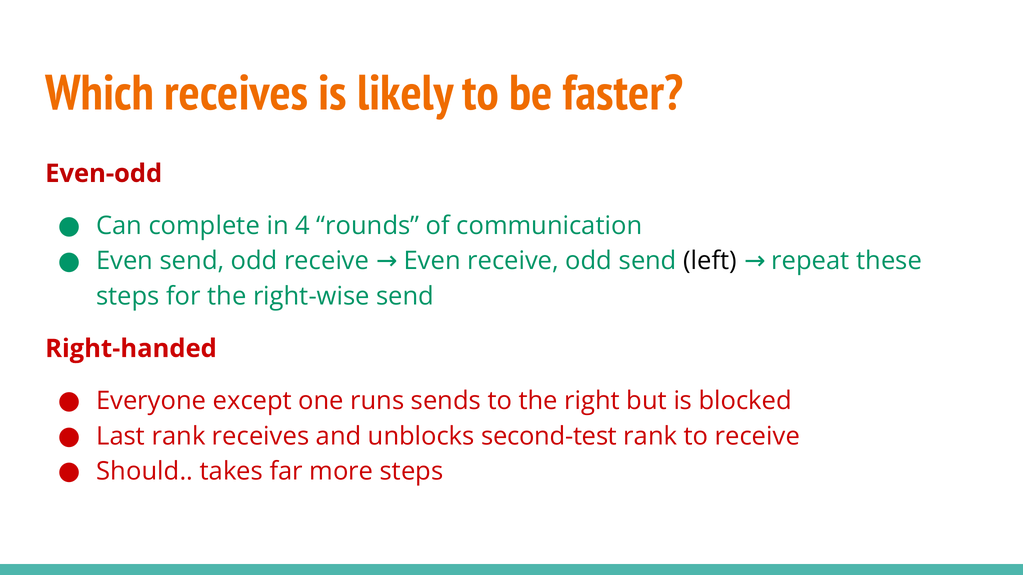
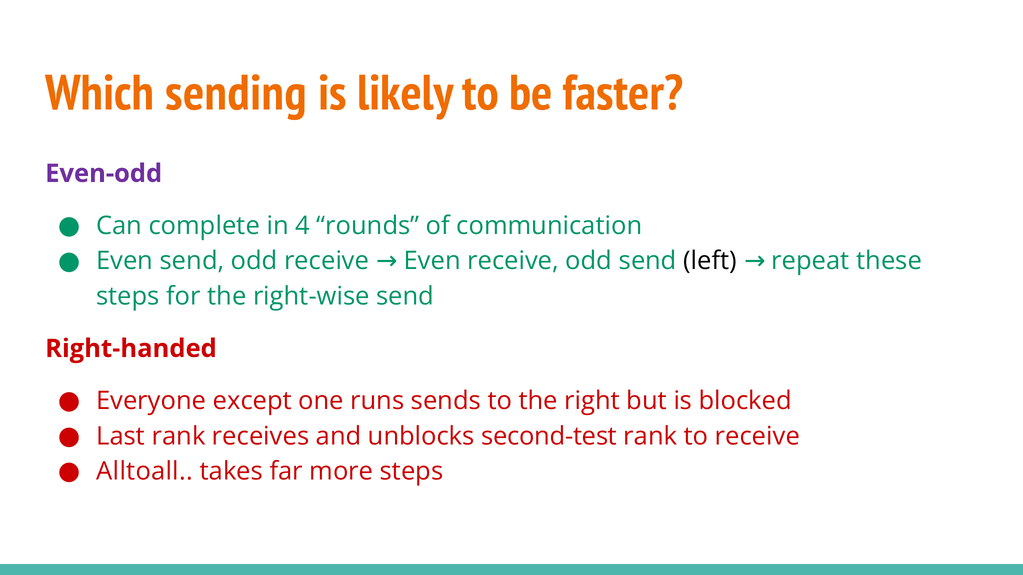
Which receives: receives -> sending (236, 93)
Even-odd colour: red -> purple (104, 174)
Should: Should -> Alltoall (145, 472)
